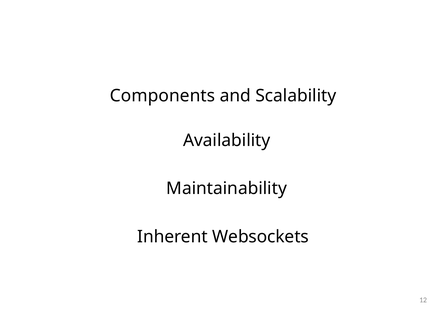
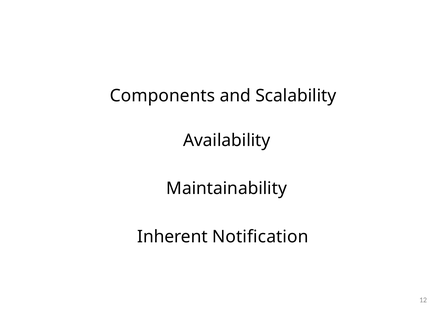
Websockets: Websockets -> Notification (260, 236)
